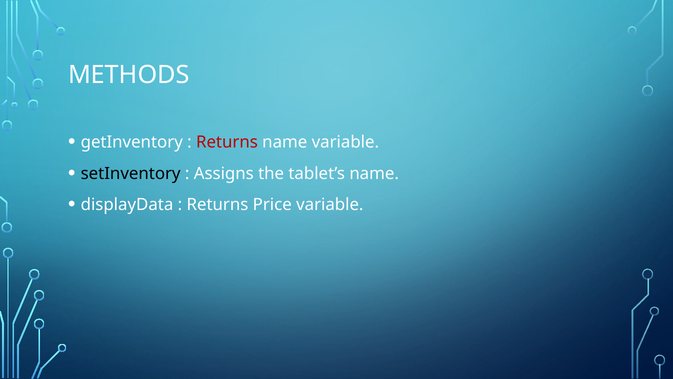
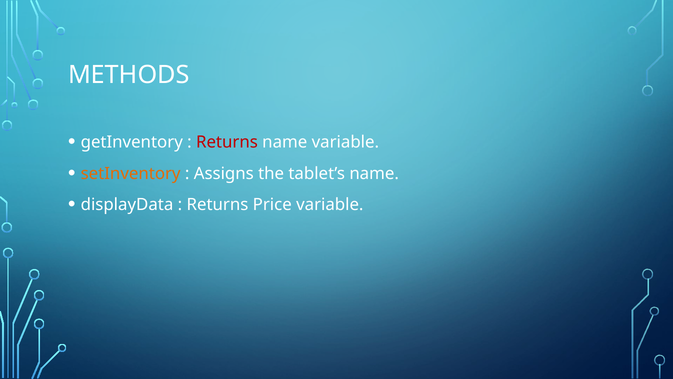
setInventory colour: black -> orange (131, 173)
